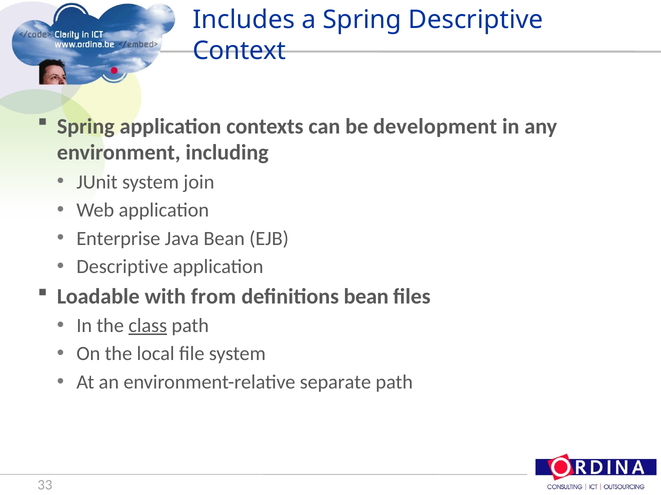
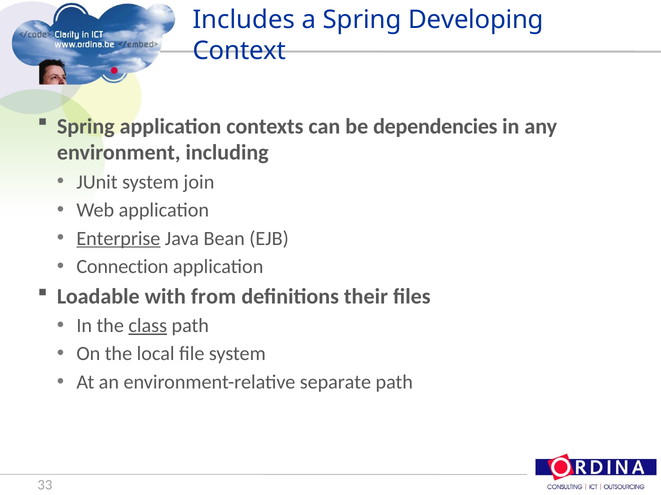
Spring Descriptive: Descriptive -> Developing (476, 20)
development: development -> dependencies (435, 127)
Enterprise underline: none -> present (118, 239)
Descriptive: Descriptive -> Connection (122, 267)
definitions bean: bean -> their (366, 297)
